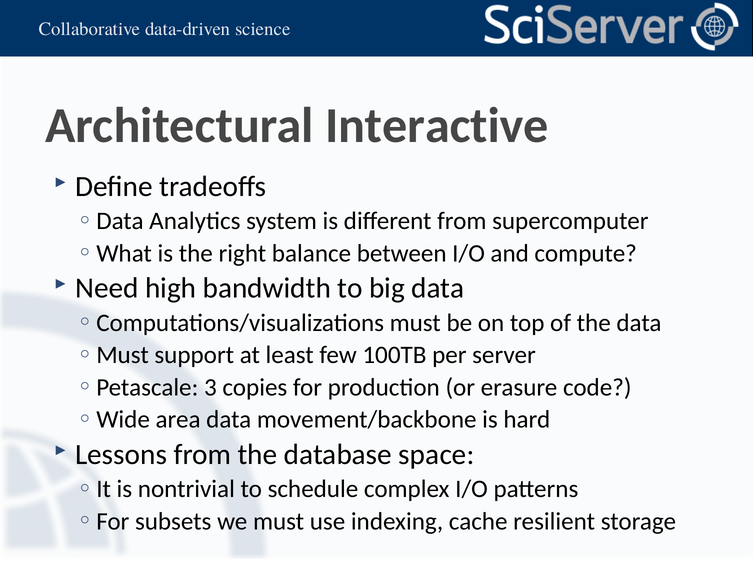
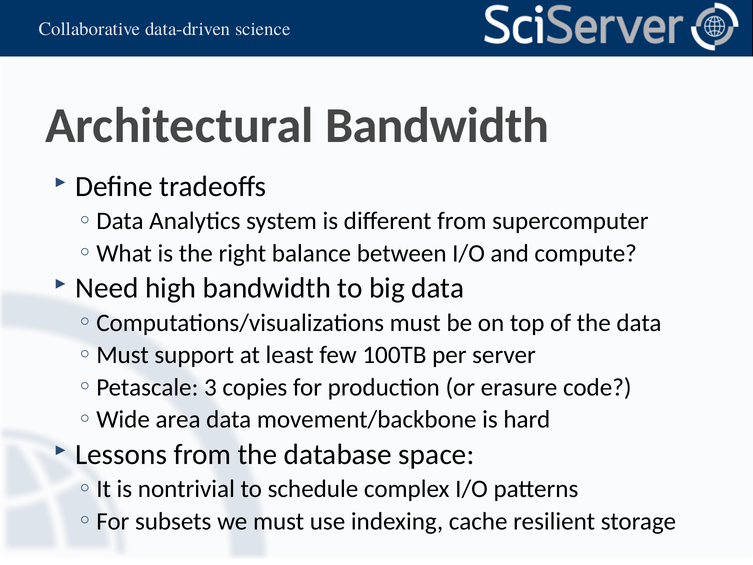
Architectural Interactive: Interactive -> Bandwidth (437, 126)
